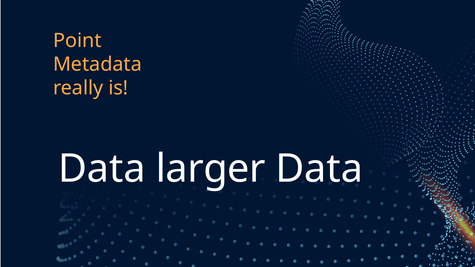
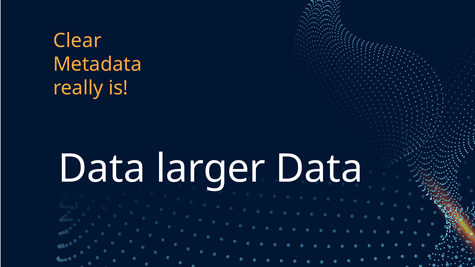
Point: Point -> Clear (77, 41)
